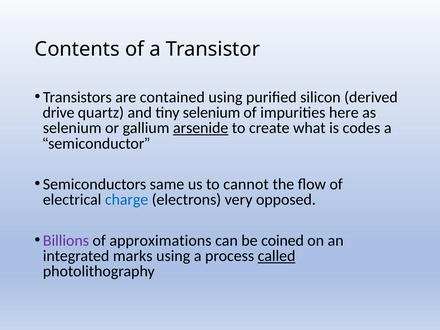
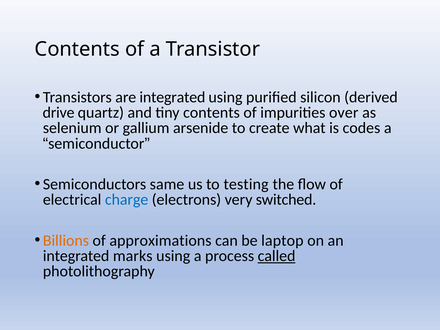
are contained: contained -> integrated (172, 97)
tiny selenium: selenium -> contents (211, 113)
here: here -> over (344, 113)
arsenide underline: present -> none (201, 128)
cannot: cannot -> testing (246, 184)
opposed: opposed -> switched (286, 200)
Billions colour: purple -> orange (66, 241)
coined: coined -> laptop (282, 241)
